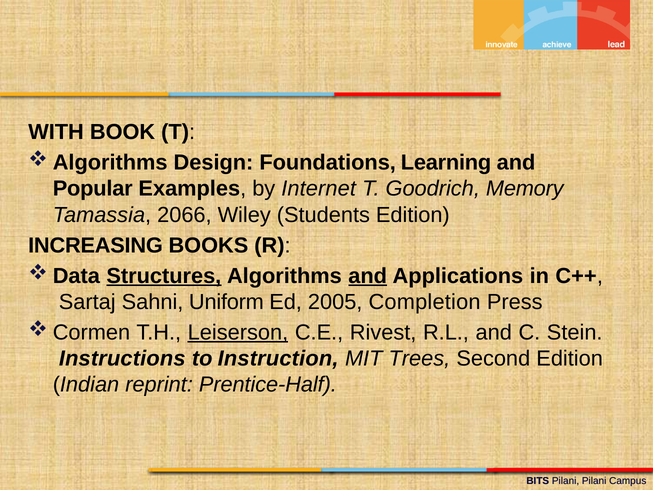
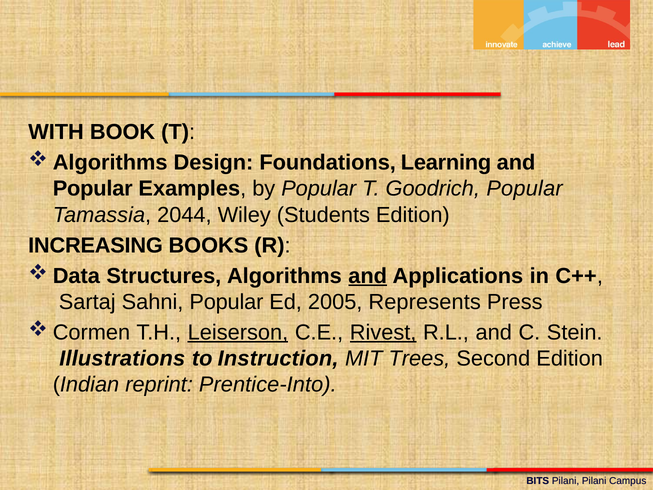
by Internet: Internet -> Popular (319, 189)
Goodrich Memory: Memory -> Popular (525, 189)
2066: 2066 -> 2044 (184, 215)
Structures underline: present -> none (164, 276)
Sahni Uniform: Uniform -> Popular (226, 302)
Completion: Completion -> Represents (425, 302)
Rivest underline: none -> present (383, 332)
Instructions: Instructions -> Illustrations (122, 358)
Prentice-Half: Prentice-Half -> Prentice-Into (268, 385)
